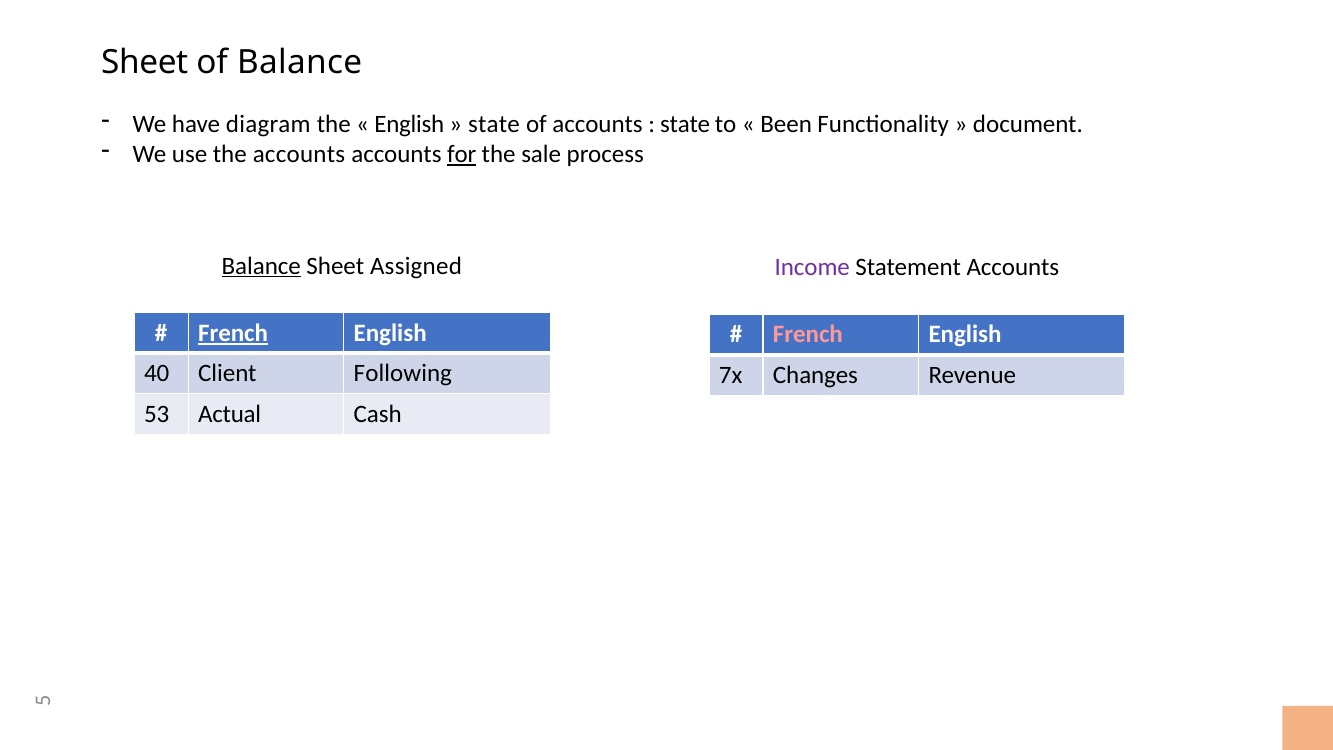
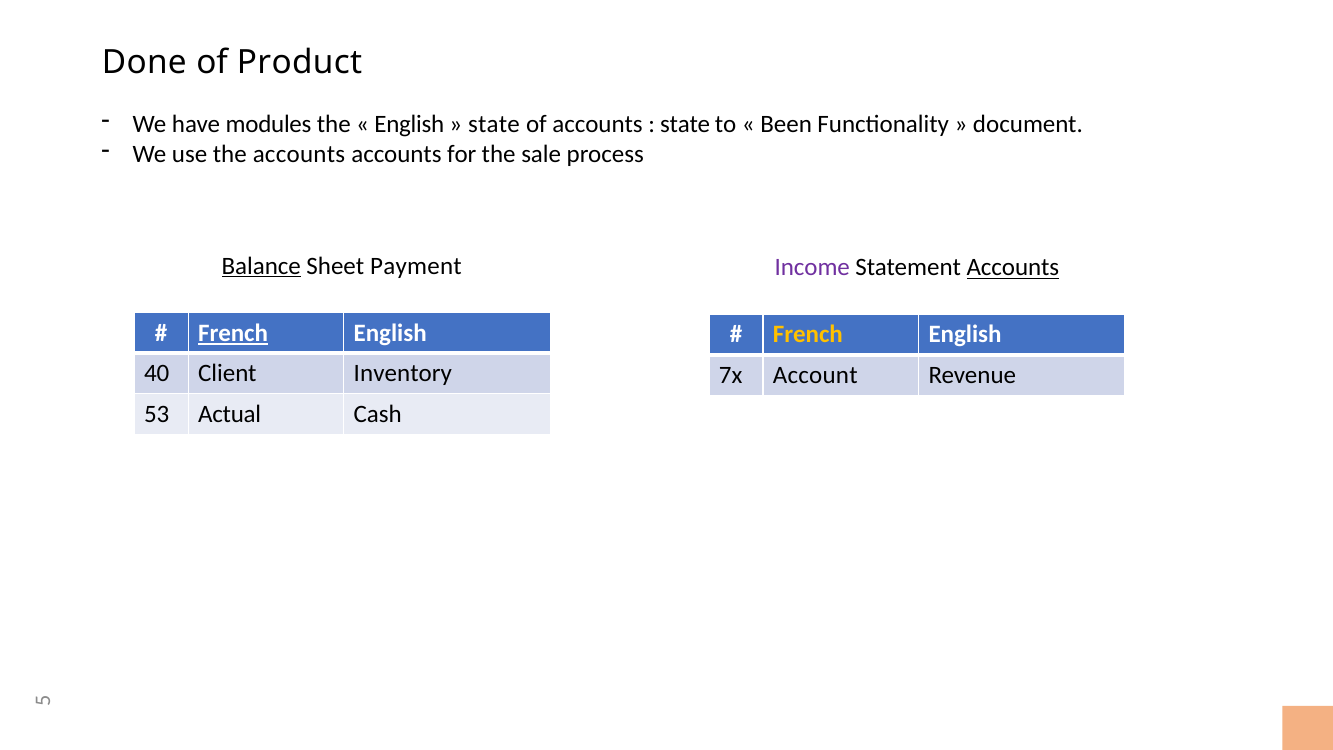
Sheet: Sheet -> Done (144, 63)
of Balance: Balance -> Product (300, 63)
diagram: diagram -> modules (269, 124)
for underline: present -> none (462, 154)
Assigned: Assigned -> Payment (416, 266)
Accounts underline: none -> present (1013, 267)
French colour: pink -> yellow (808, 335)
Following: Following -> Inventory (403, 373)
Changes: Changes -> Account (815, 375)
